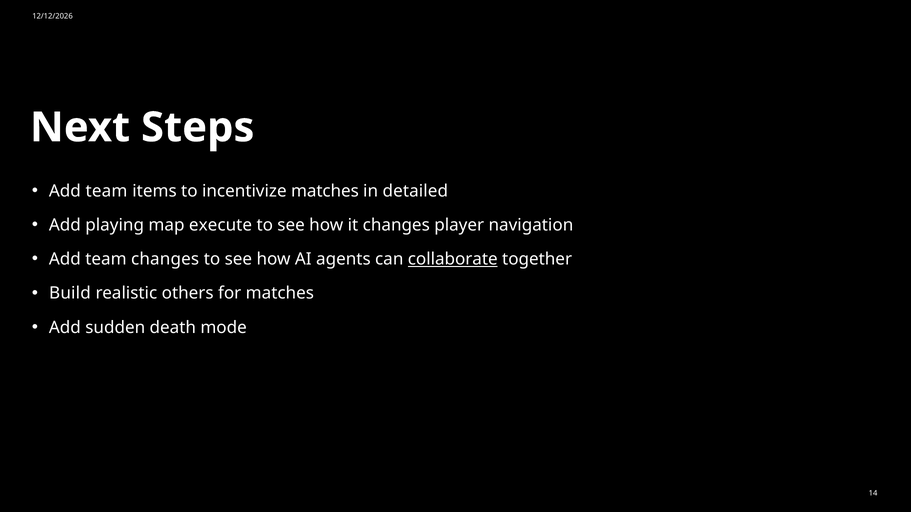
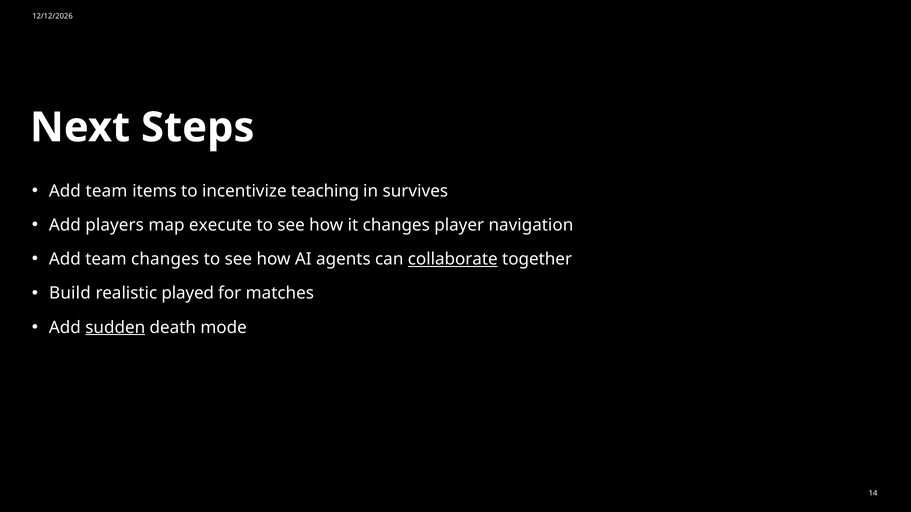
incentivize matches: matches -> teaching (325, 191)
detailed: detailed -> survives (415, 191)
playing: playing -> players (115, 225)
others: others -> played (188, 294)
sudden underline: none -> present (115, 328)
